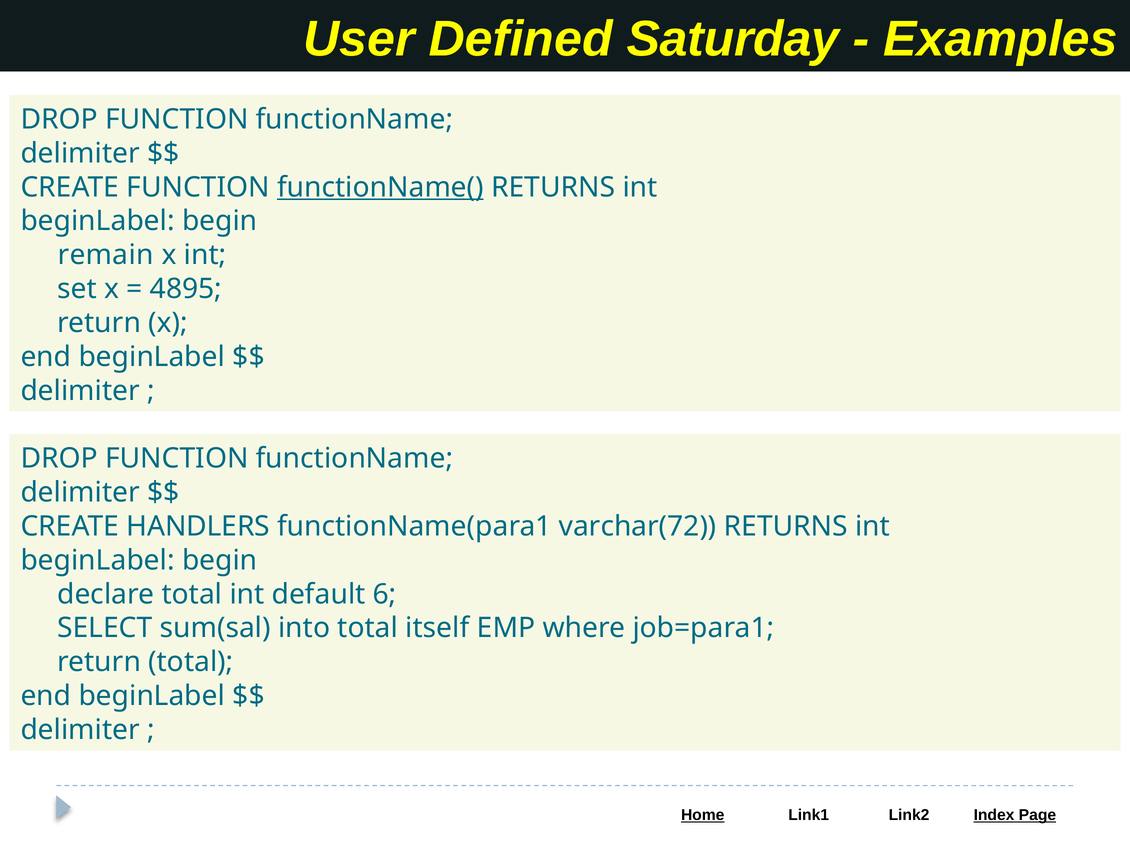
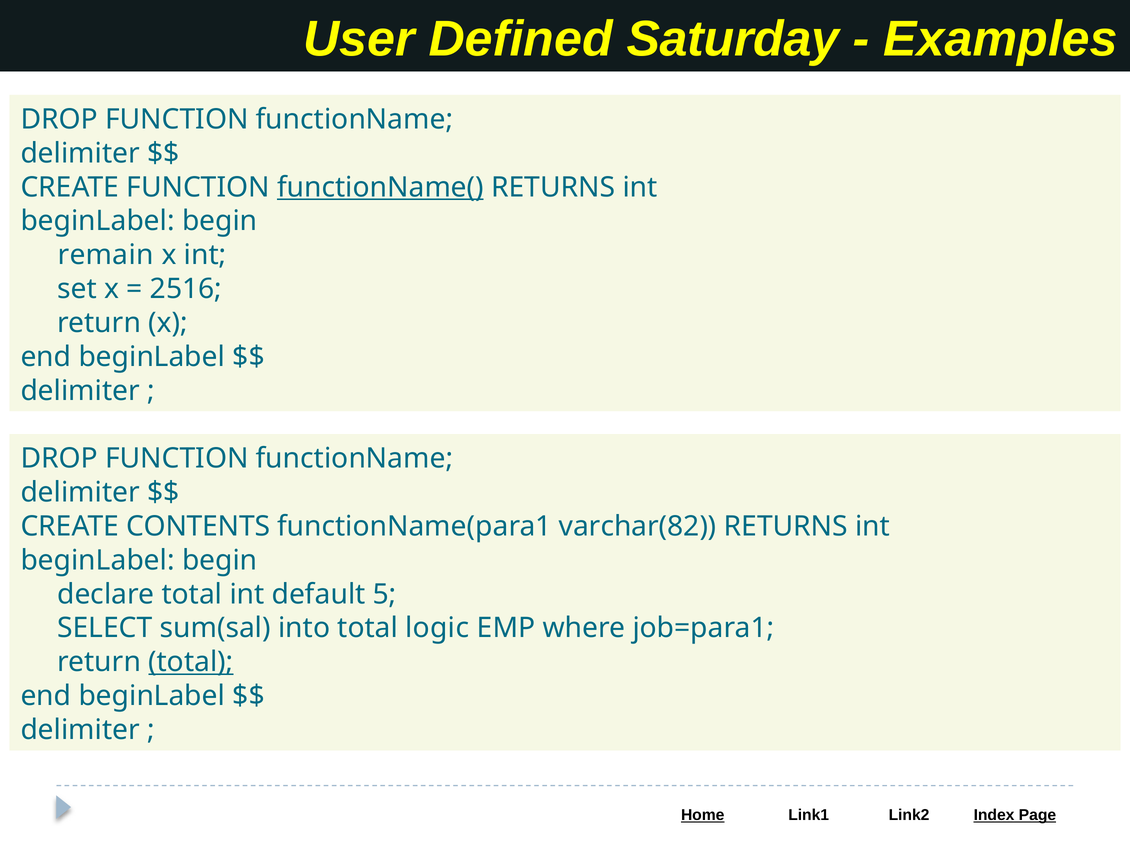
4895: 4895 -> 2516 (186, 289)
HANDLERS: HANDLERS -> CONTENTS (198, 526)
varchar(72: varchar(72 -> varchar(82 (638, 526)
6: 6 -> 5 (385, 594)
itself: itself -> logic (437, 628)
total underline: none -> present (191, 662)
